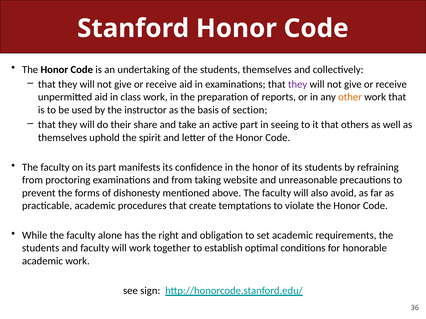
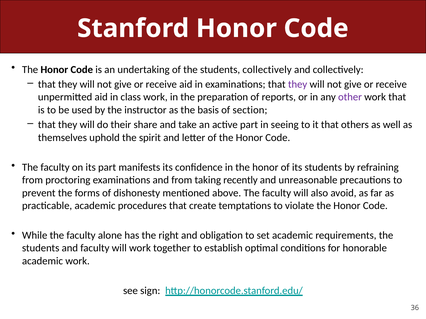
students themselves: themselves -> collectively (267, 70)
other colour: orange -> purple (350, 97)
website: website -> recently (241, 180)
